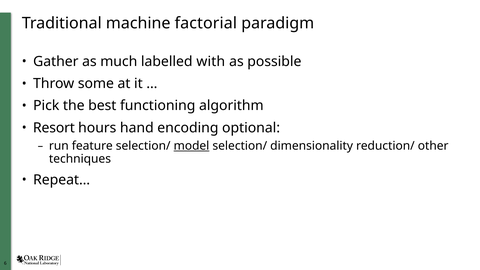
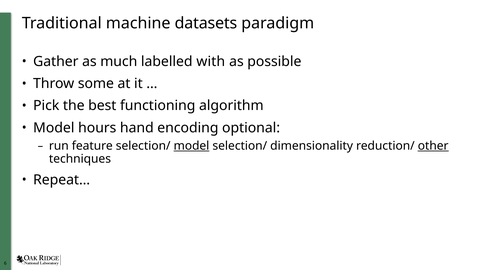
factorial: factorial -> datasets (206, 23)
Resort: Resort -> Model (54, 128)
other underline: none -> present (433, 146)
